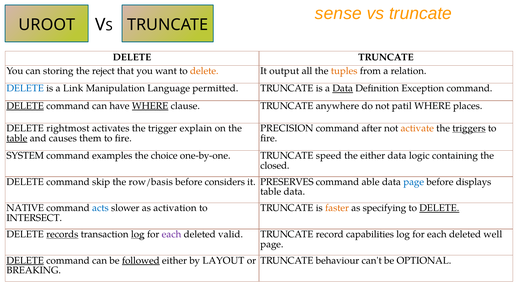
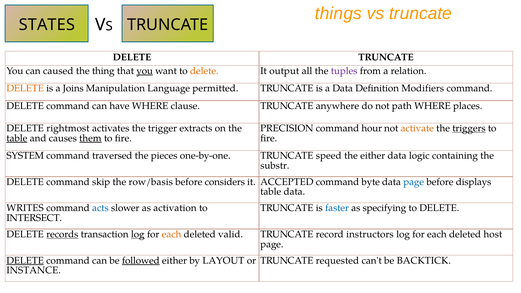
sense: sense -> things (338, 14)
UROOT: UROOT -> STATES (47, 25)
storing: storing -> caused (58, 71)
reject: reject -> thing (103, 71)
you underline: none -> present (145, 71)
tuples colour: orange -> purple (344, 71)
DELETE colour: blue -> orange (25, 88)
Link: Link -> Joins (73, 88)
Data underline: present -> none (343, 88)
Exception: Exception -> Modifiers (423, 88)
DELETE underline: present -> none (25, 106)
WHERE underline: present -> none (150, 106)
patil: patil -> path (402, 106)
explain: explain -> extracts (196, 128)
after: after -> hour (372, 128)
them underline: none -> present (90, 138)
examples: examples -> traversed (112, 156)
choice: choice -> pieces (164, 156)
closed: closed -> substr (275, 166)
PRESERVES: PRESERVES -> ACCEPTED (287, 182)
able: able -> byte (371, 182)
NATIVE: NATIVE -> WRITES (25, 208)
faster colour: orange -> blue (337, 208)
DELETE underline: present -> none (439, 208)
each colour: purple -> orange (172, 234)
capabilities: capabilities -> instructors (370, 234)
well: well -> host (493, 234)
behaviour: behaviour -> requested (337, 261)
OPTIONAL: OPTIONAL -> BACKTICK (424, 261)
BREAKING: BREAKING -> INSTANCE (34, 270)
